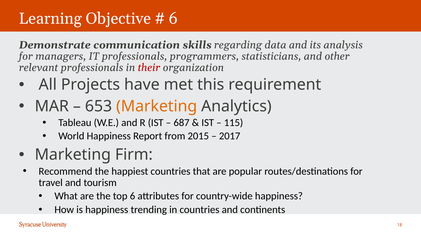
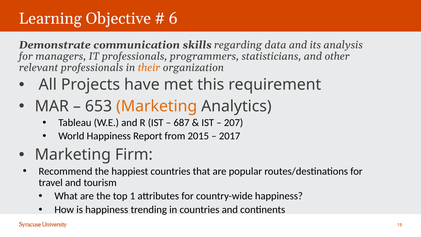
their colour: red -> orange (149, 68)
115: 115 -> 207 (234, 123)
top 6: 6 -> 1 (133, 196)
